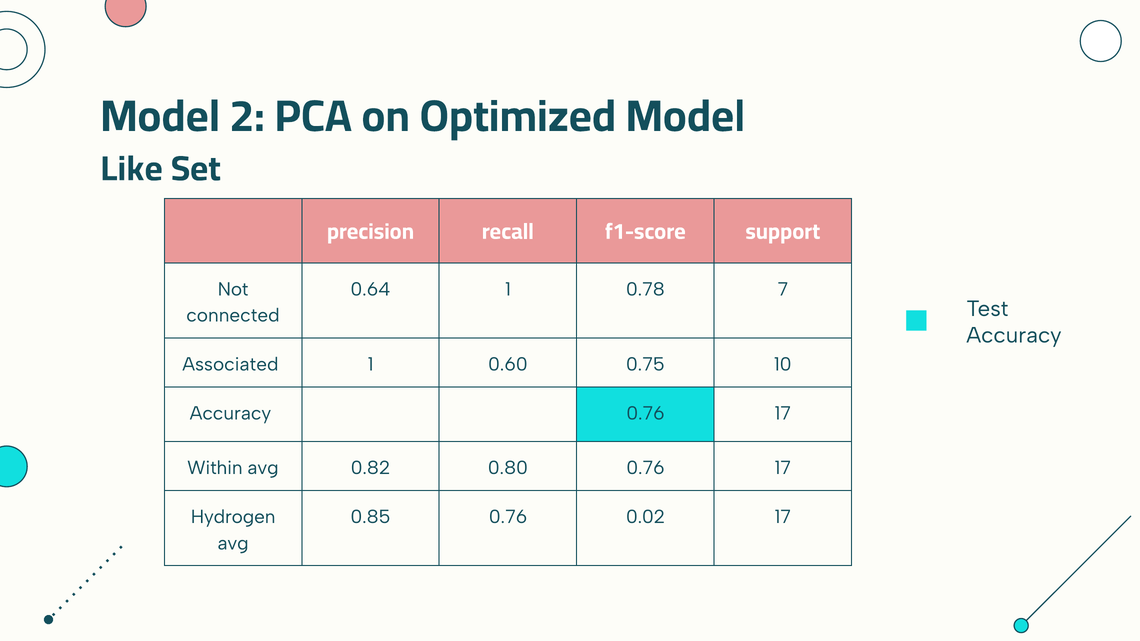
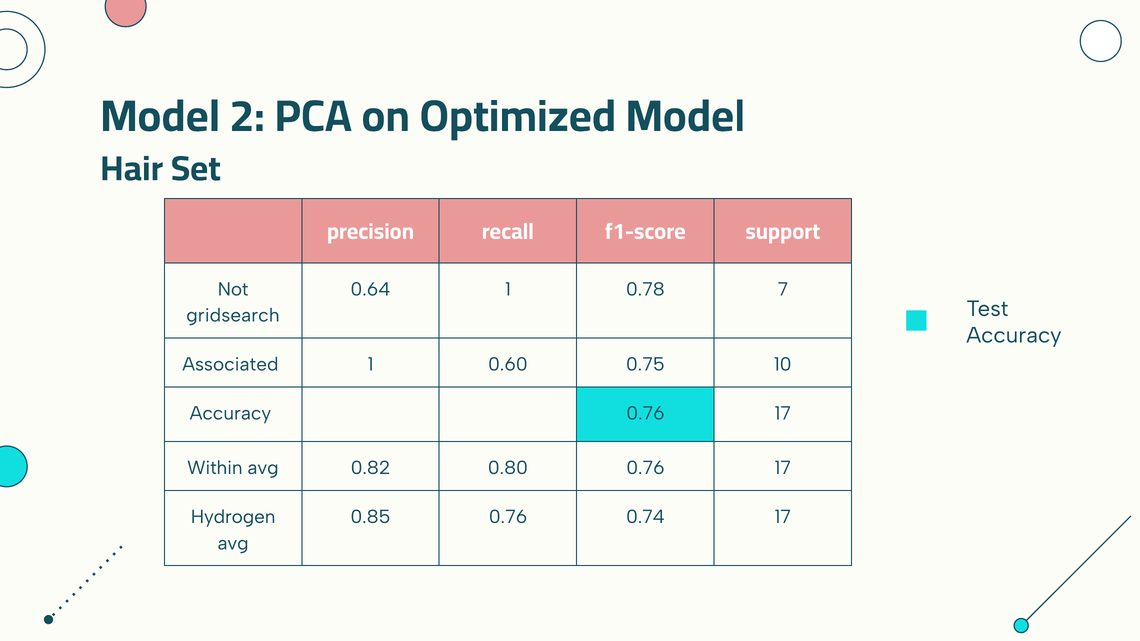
Like: Like -> Hair (132, 169)
connected: connected -> gridsearch (233, 316)
0.02: 0.02 -> 0.74 (646, 517)
